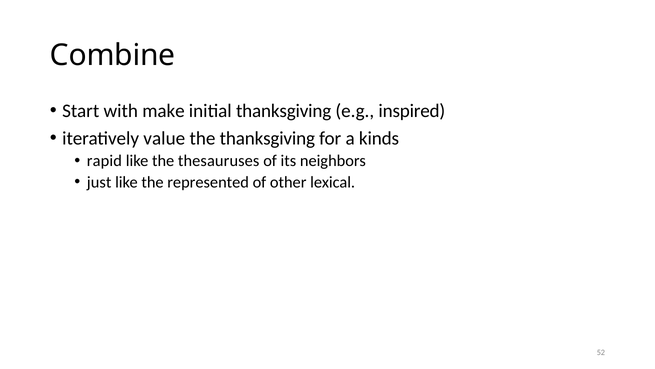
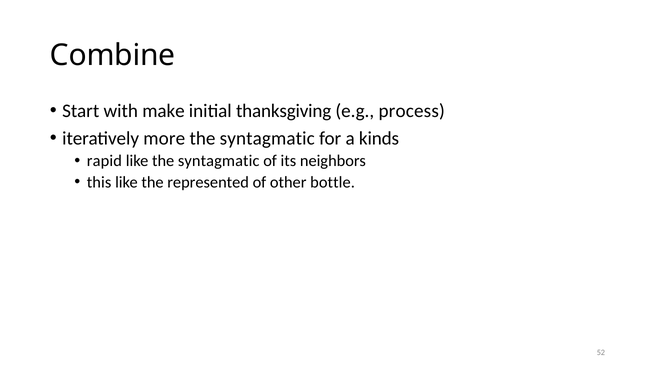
inspired: inspired -> process (412, 111)
value: value -> more (164, 138)
thanksgiving: thanksgiving -> syntagmatic (267, 138)
like the thesauruses: thesauruses -> syntagmatic (219, 161)
just: just -> this (99, 182)
lexical: lexical -> bottle (333, 182)
